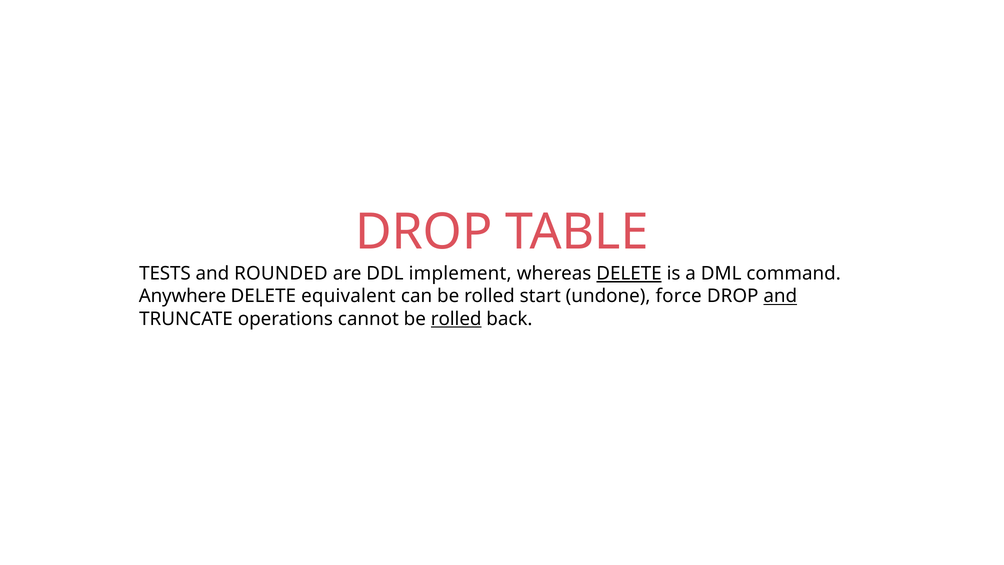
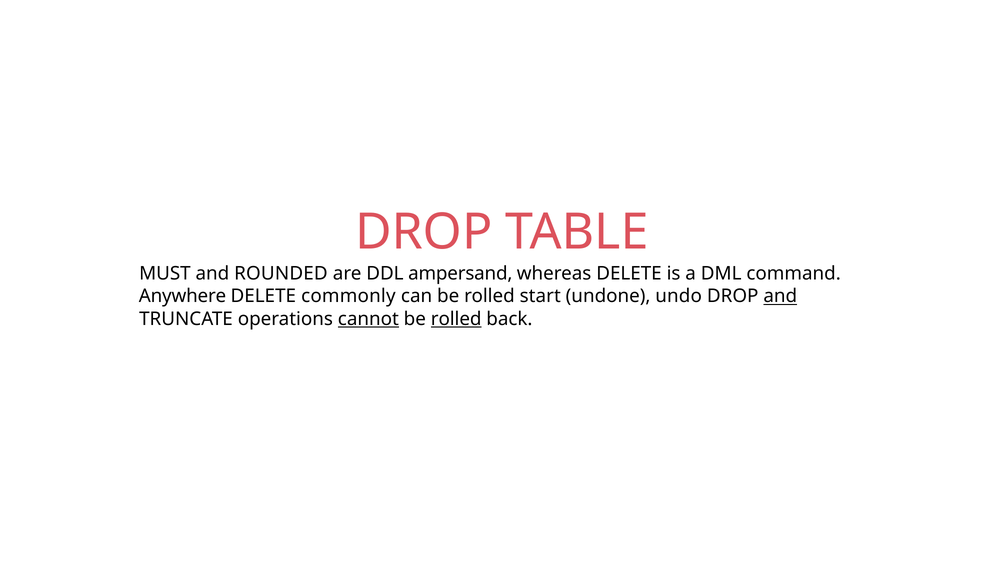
TESTS: TESTS -> MUST (165, 274)
implement: implement -> ampersand (460, 274)
DELETE underline: present -> none (629, 274)
equivalent: equivalent -> commonly (348, 296)
force: force -> undo (679, 296)
cannot underline: none -> present (368, 319)
